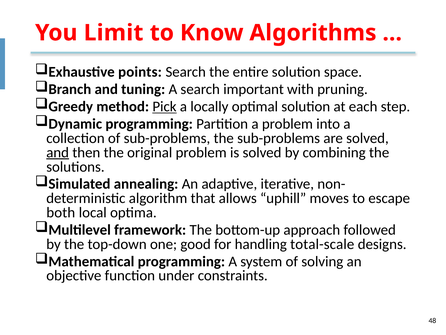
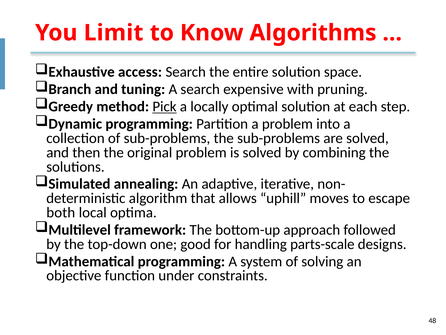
points: points -> access (140, 72)
important: important -> expensive (253, 89)
and underline: present -> none (58, 152)
total-scale: total-scale -> parts-scale (322, 244)
